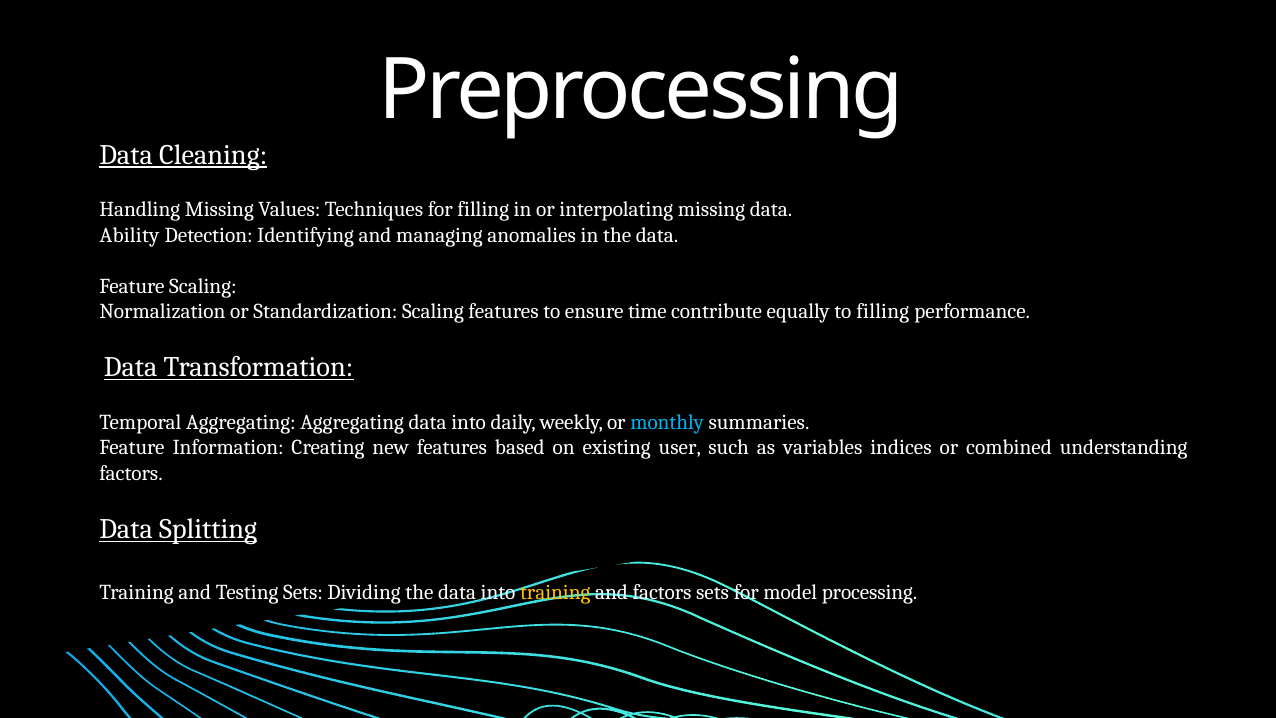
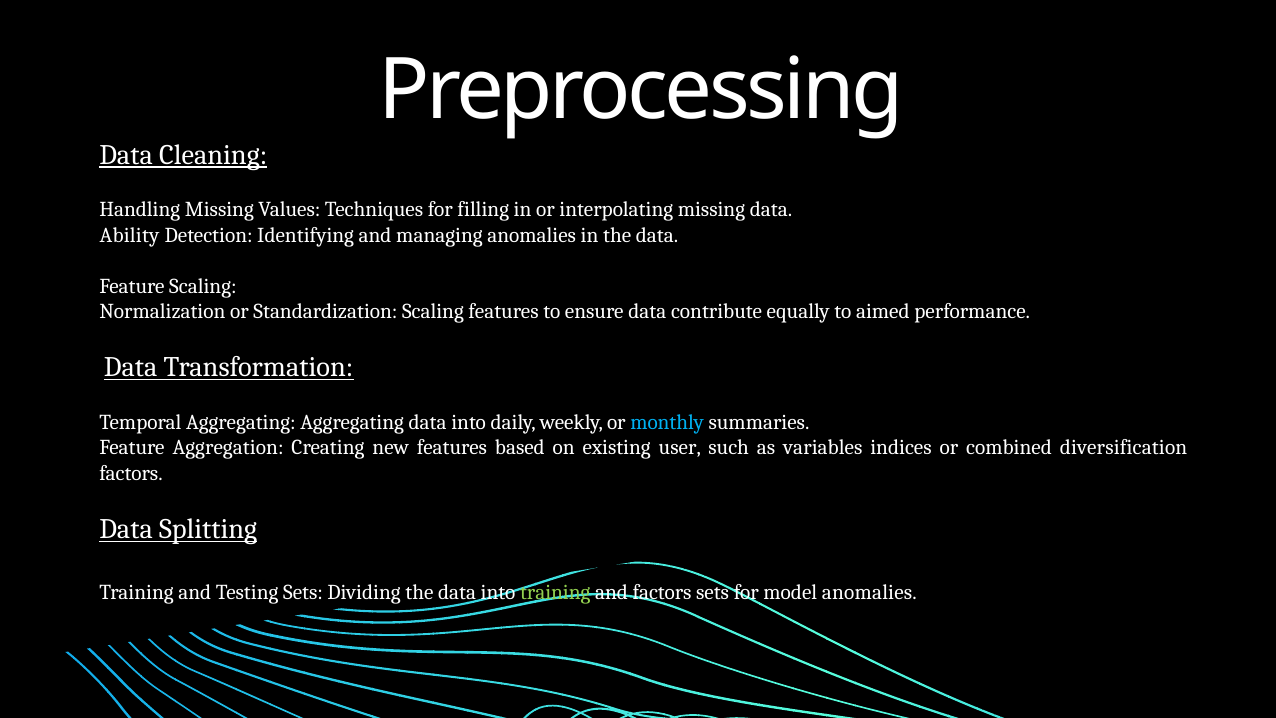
ensure time: time -> data (647, 312)
to filling: filling -> aimed (883, 312)
Information: Information -> Aggregation (228, 448)
understanding: understanding -> diversification (1124, 448)
training colour: yellow -> light green (555, 592)
model processing: processing -> anomalies (869, 592)
